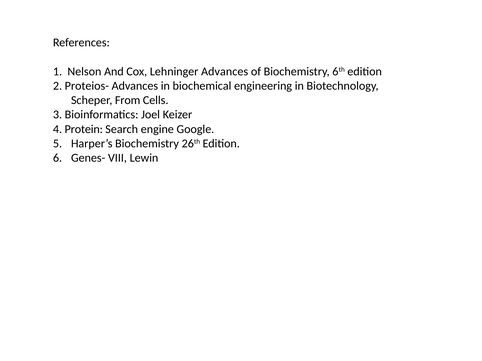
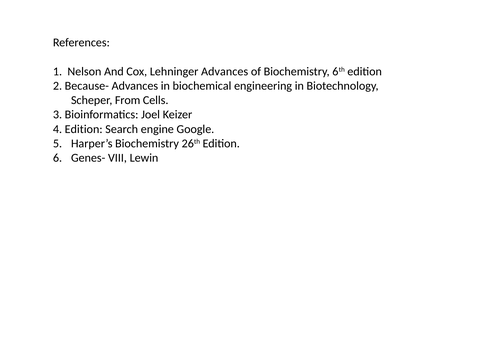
Proteios-: Proteios- -> Because- (87, 86)
4 Protein: Protein -> Edition (84, 129)
